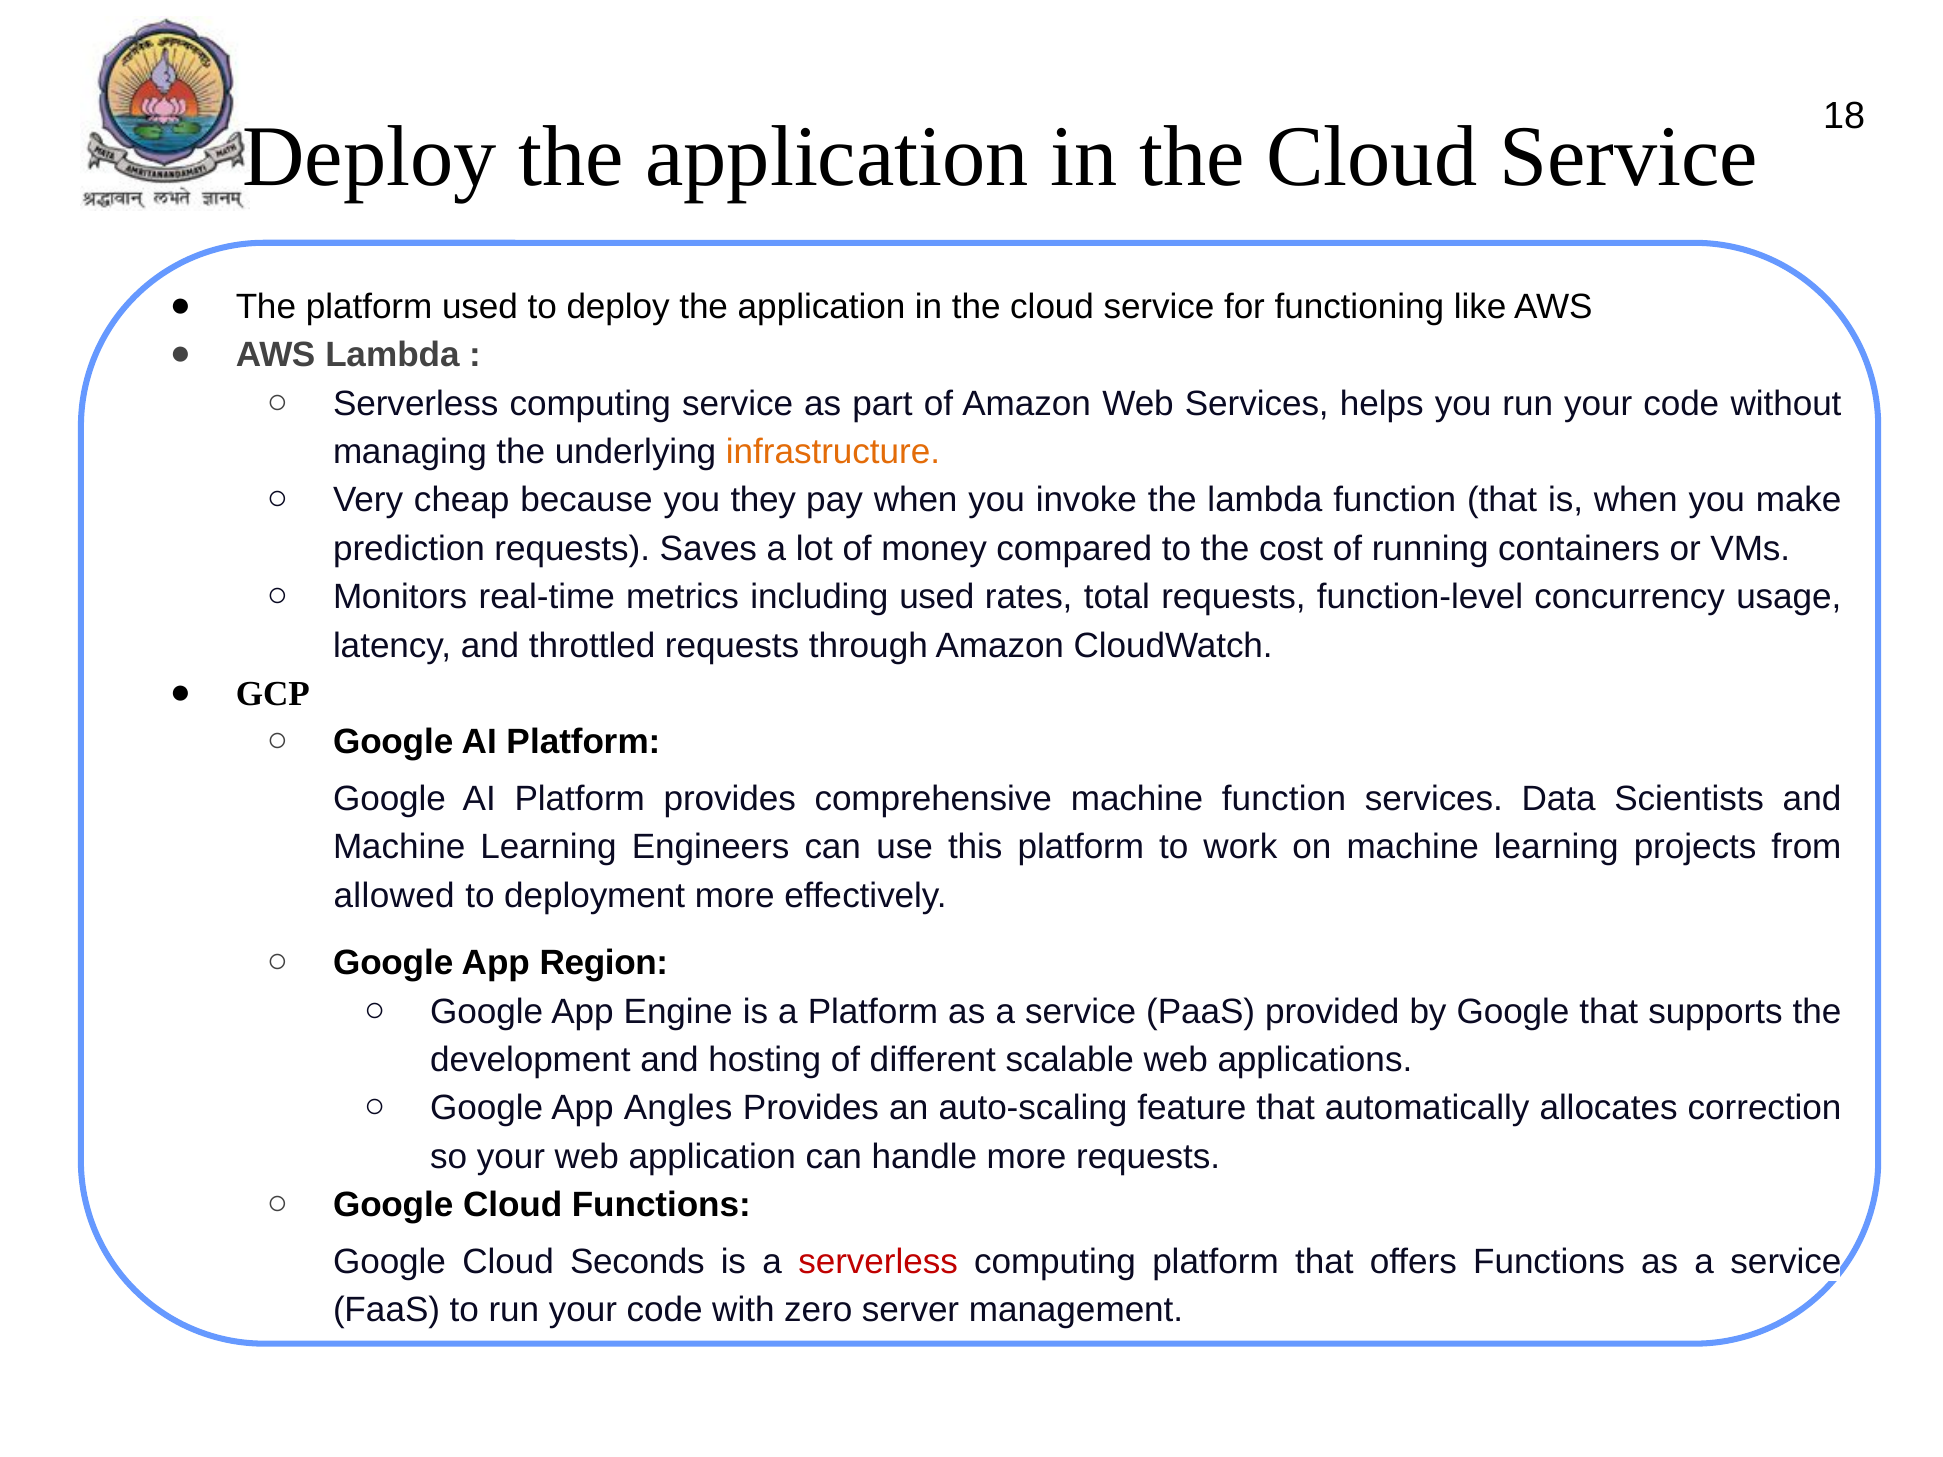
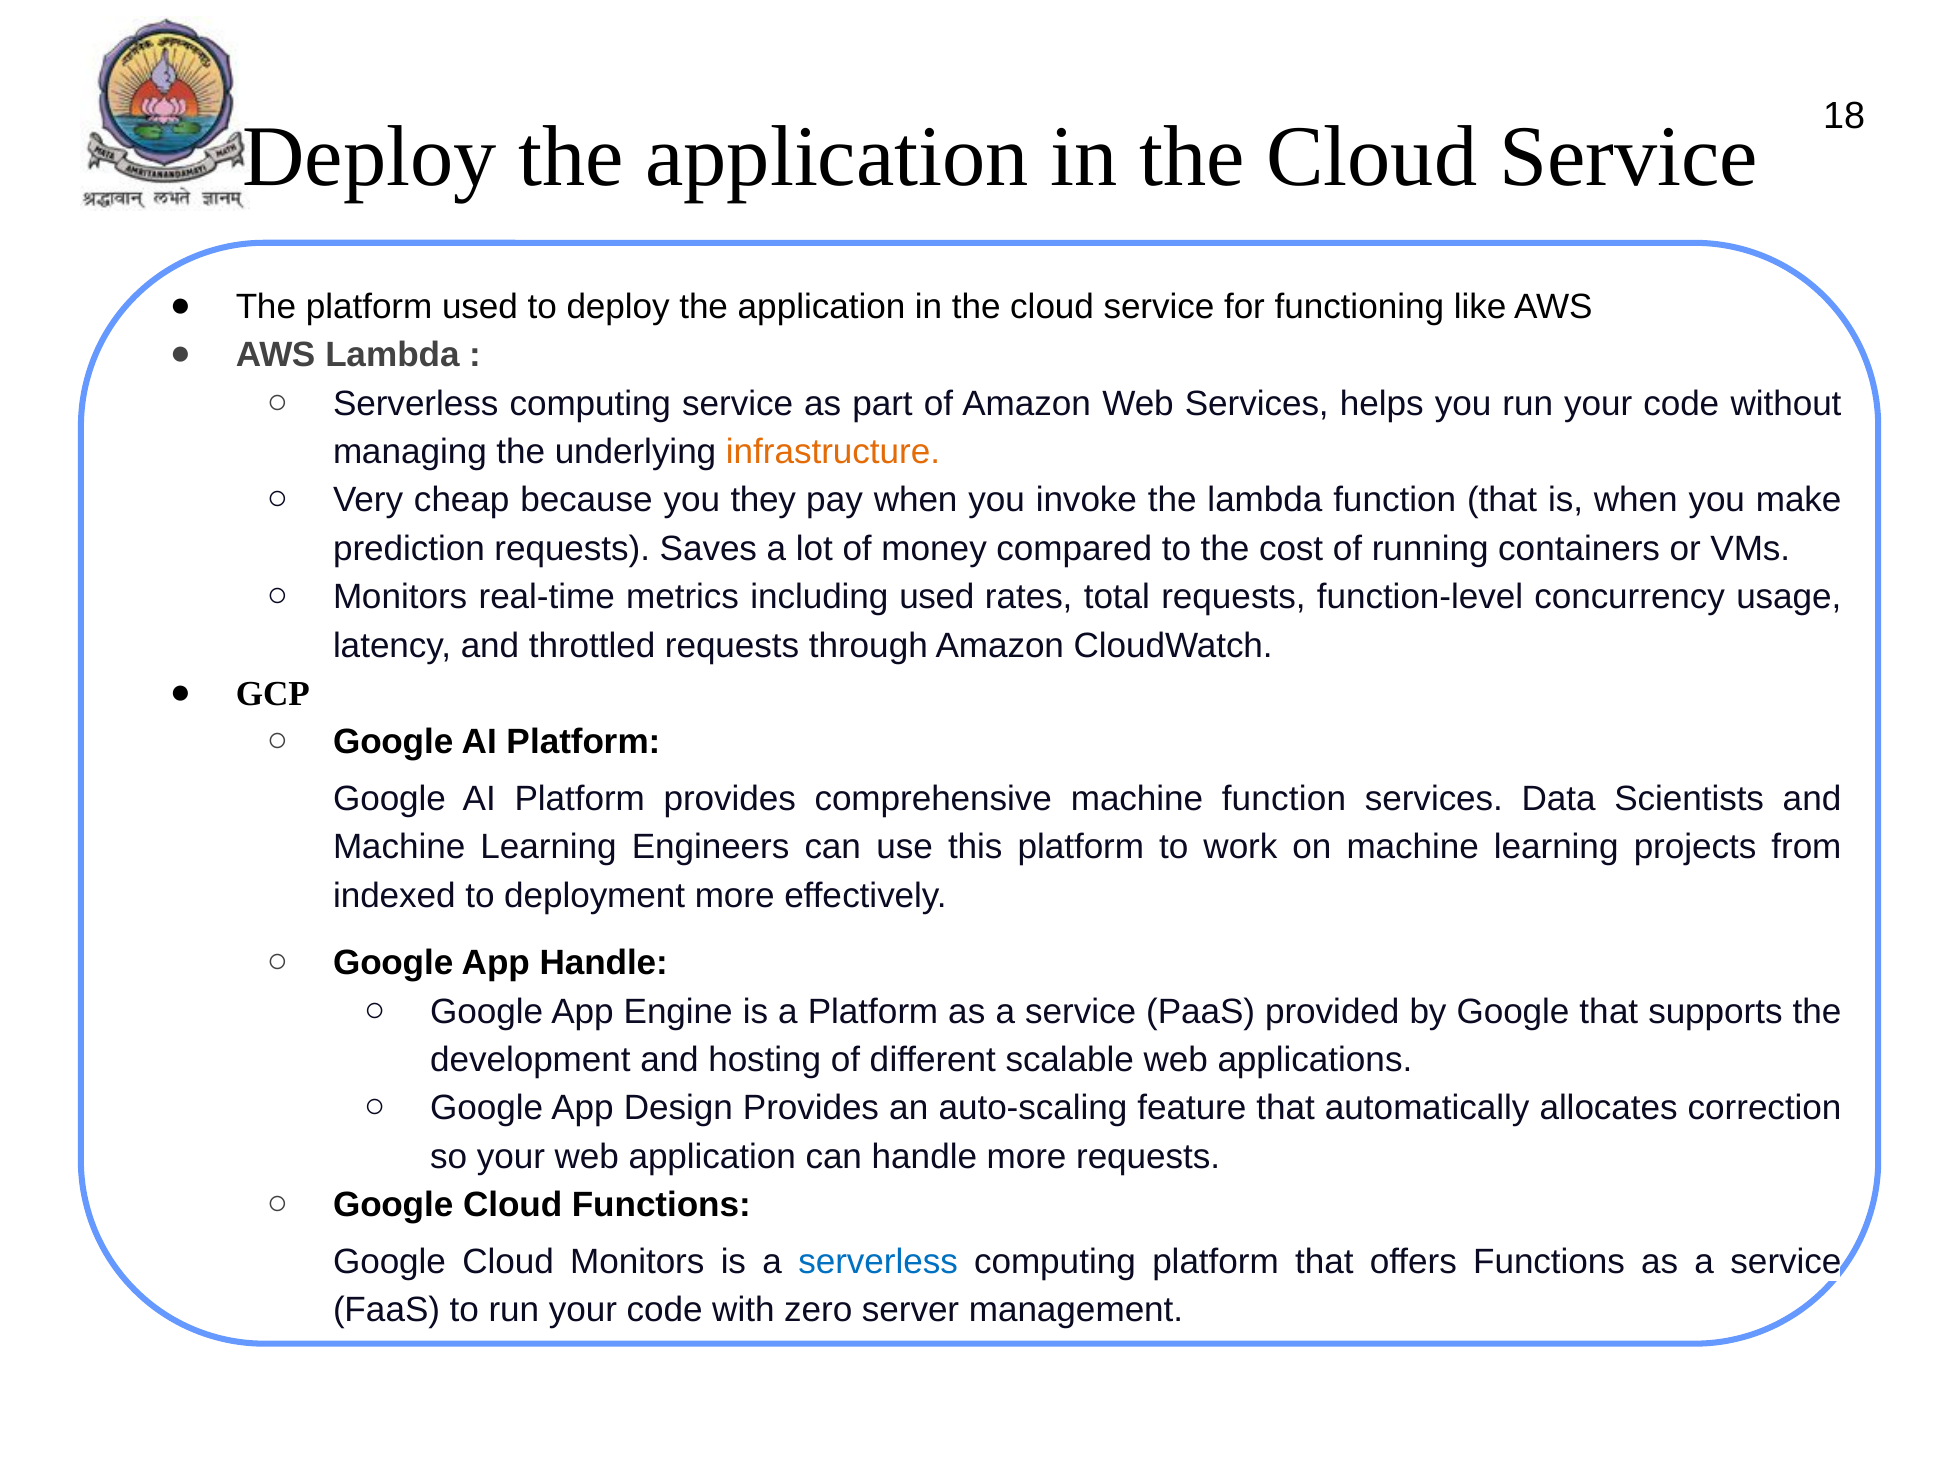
allowed: allowed -> indexed (394, 896)
App Region: Region -> Handle (604, 963)
Angles: Angles -> Design (678, 1108)
Cloud Seconds: Seconds -> Monitors (637, 1262)
serverless colour: red -> blue (878, 1262)
